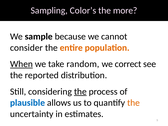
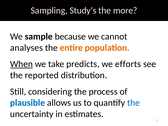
Color’s: Color’s -> Study’s (83, 10)
consider: consider -> analyses (26, 48)
random: random -> predicts (83, 64)
correct: correct -> efforts (128, 64)
the underline: present -> none (80, 92)
the colour: orange -> blue (133, 103)
